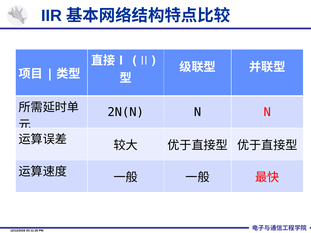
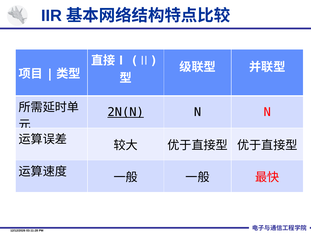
2N(N underline: none -> present (126, 112)
